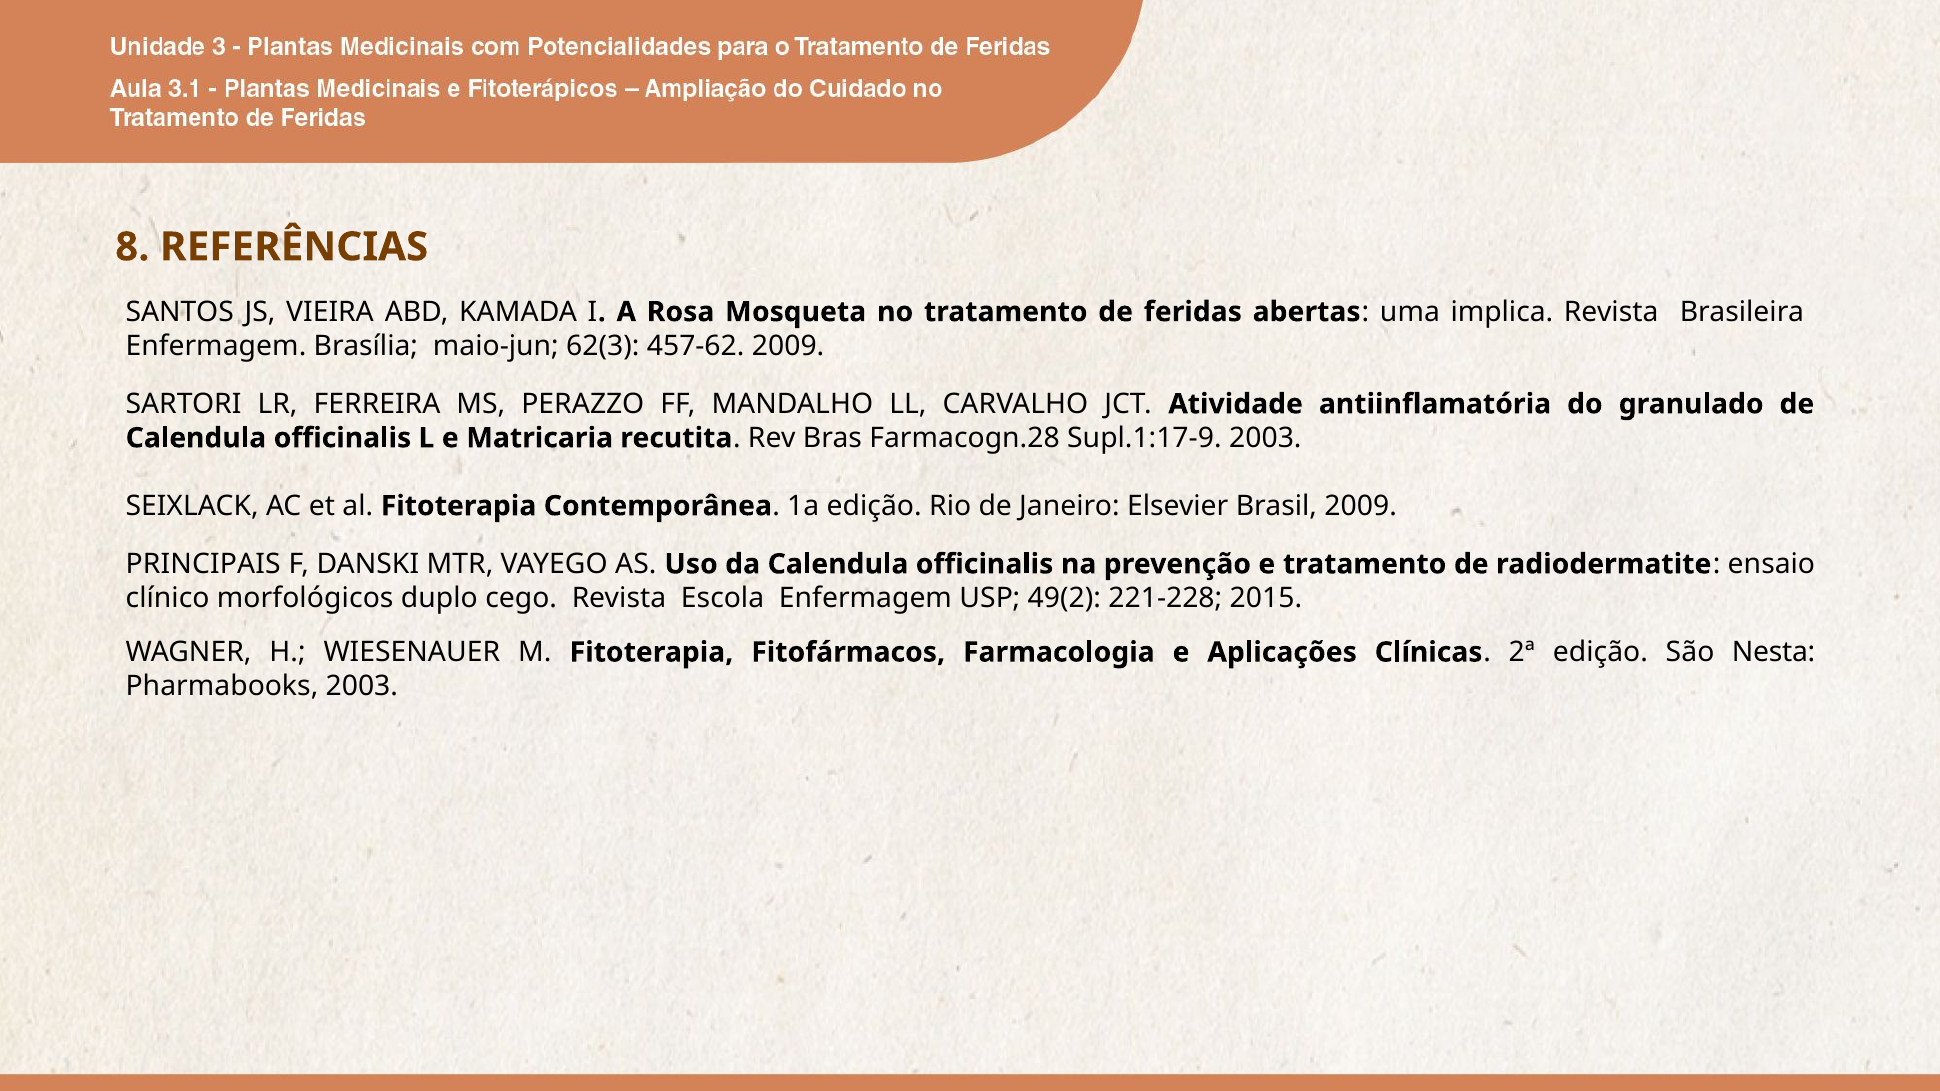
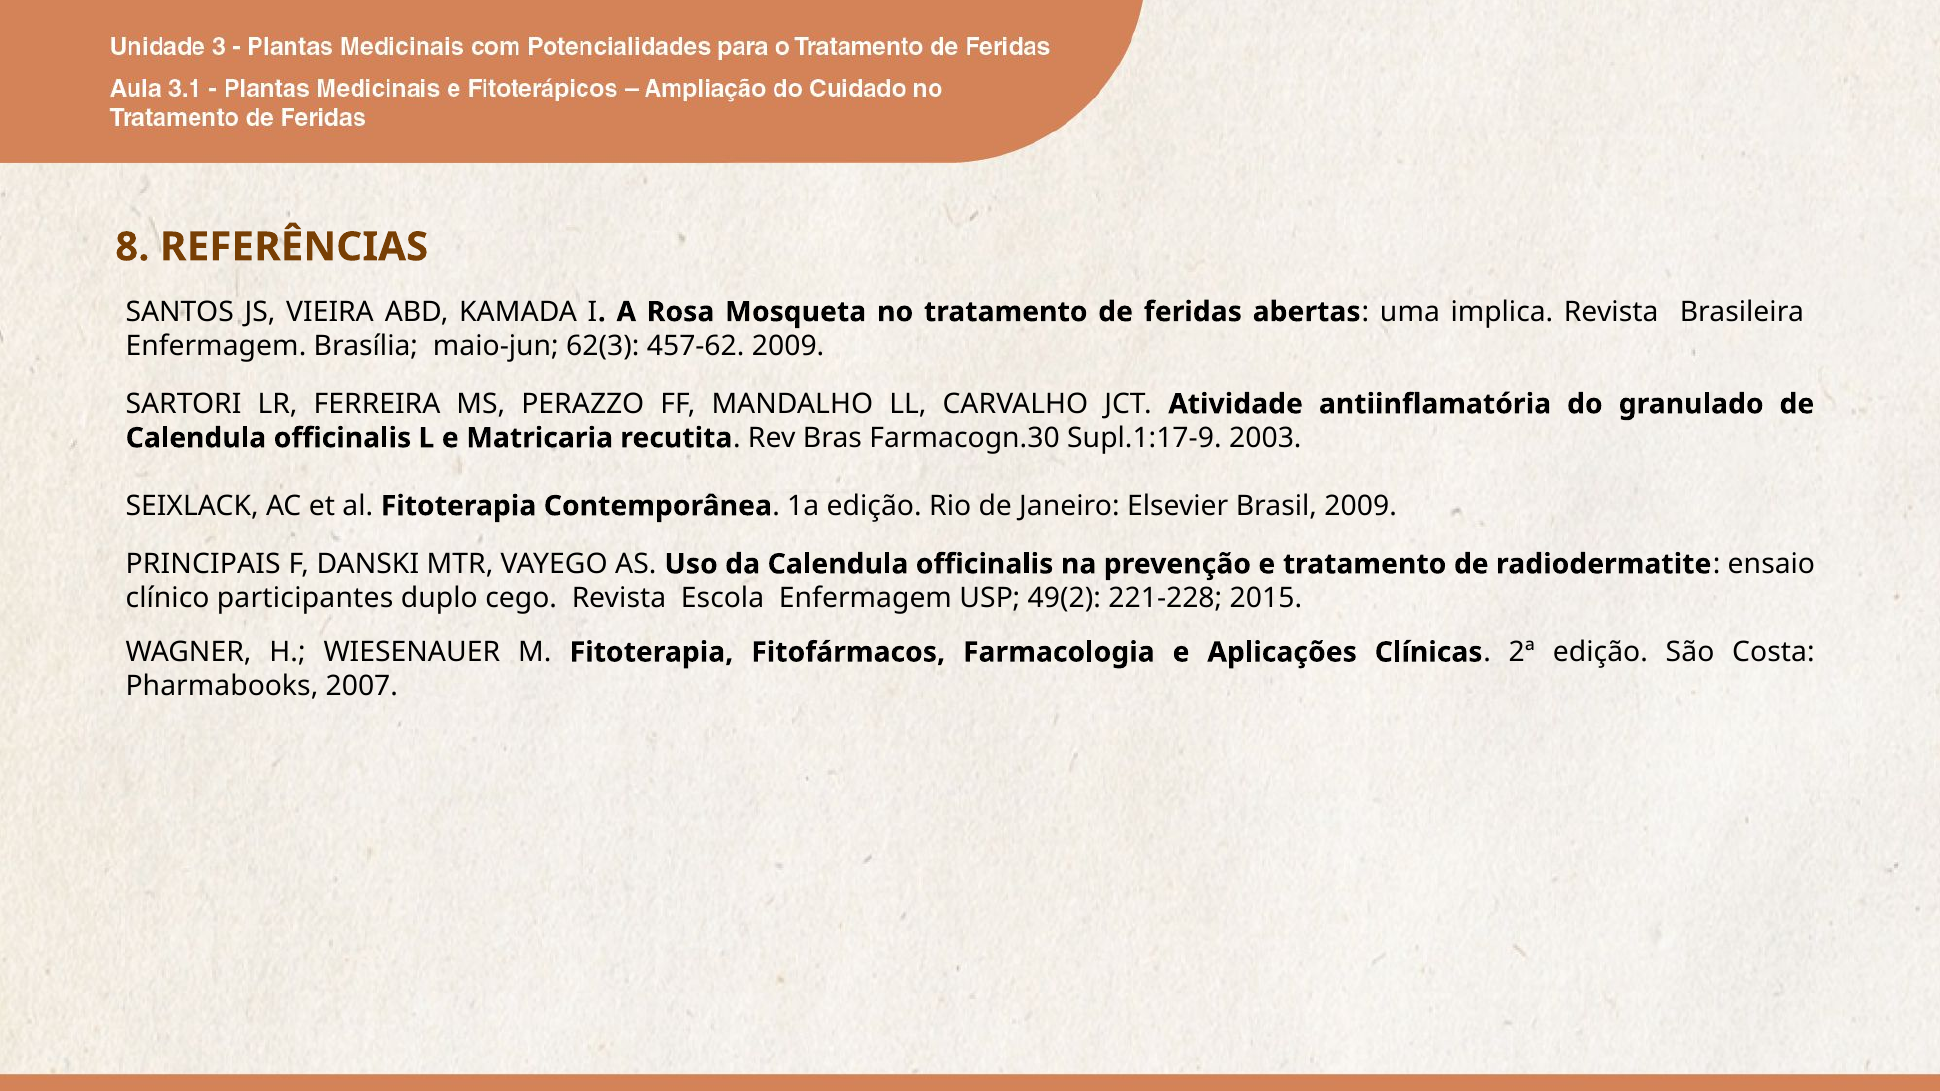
Farmacogn.28: Farmacogn.28 -> Farmacogn.30 (965, 438)
morfológicos: morfológicos -> participantes (305, 598)
Nesta: Nesta -> Costa (1773, 652)
Pharmabooks 2003: 2003 -> 2007 (362, 686)
